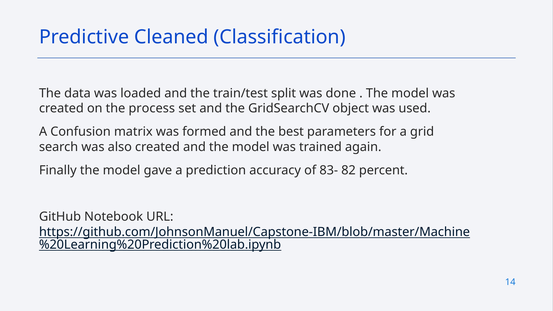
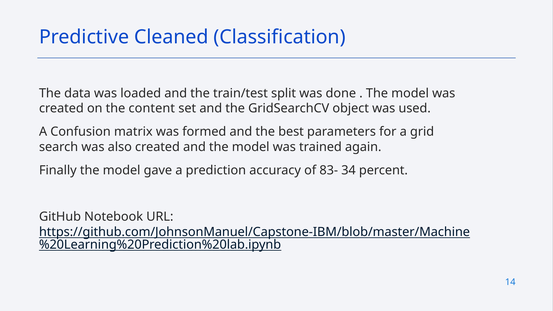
process: process -> content (152, 109)
82: 82 -> 34 (348, 170)
